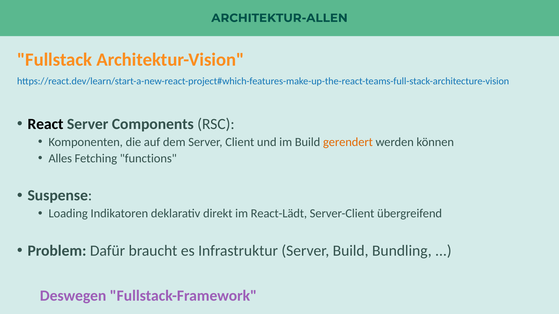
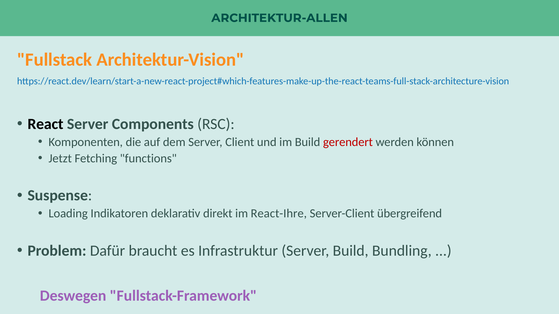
gerendert colour: orange -> red (348, 142)
Alles: Alles -> Jetzt (60, 159)
React-Lädt: React-Lädt -> React-Ihre (279, 214)
